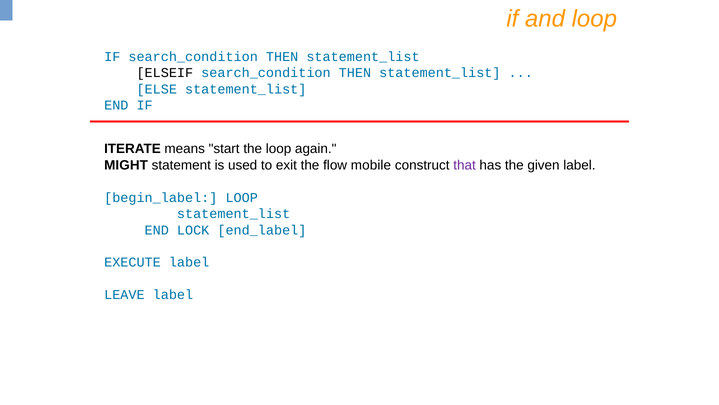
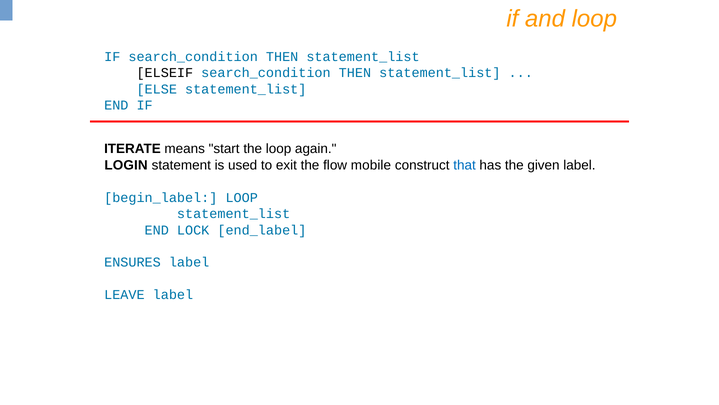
MIGHT: MIGHT -> LOGIN (126, 165)
that colour: purple -> blue (465, 165)
EXECUTE: EXECUTE -> ENSURES (132, 262)
